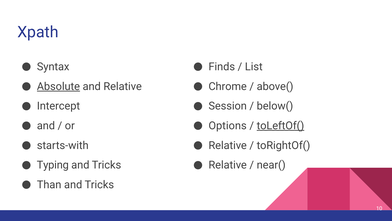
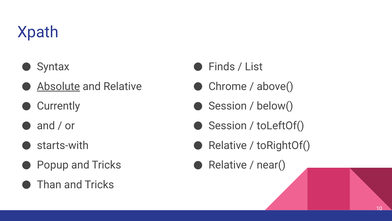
Intercept: Intercept -> Currently (58, 106)
Options: Options -> Session (228, 125)
toLeftOf( underline: present -> none (280, 125)
Typing: Typing -> Popup (53, 165)
